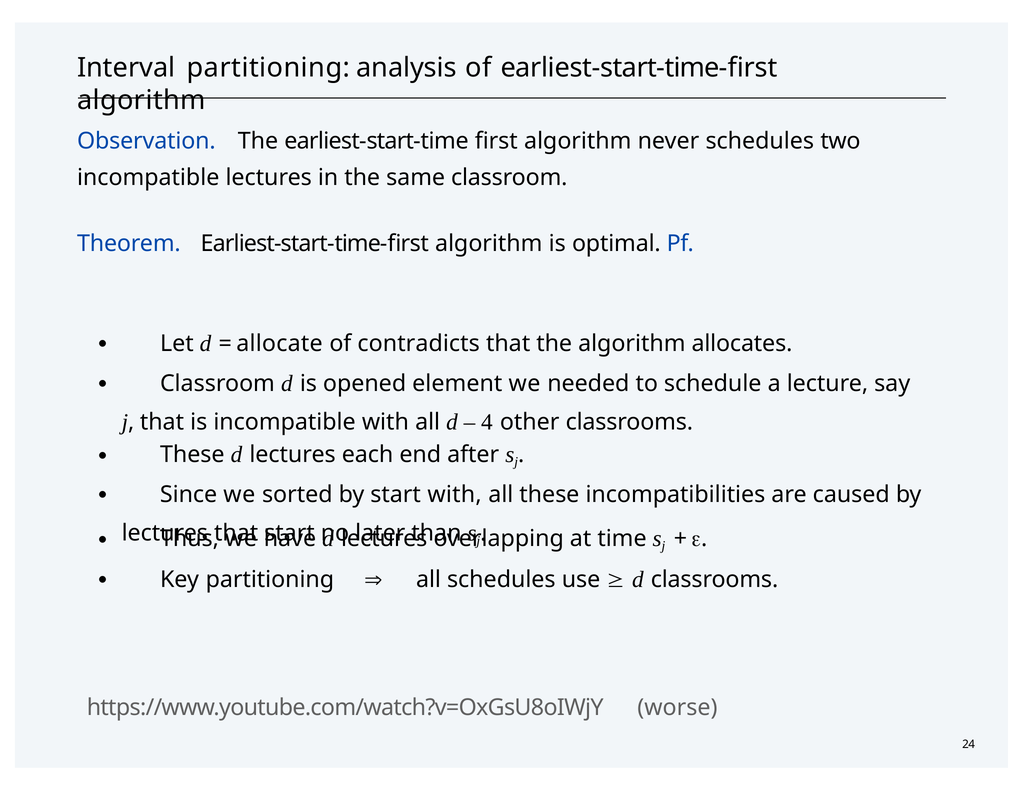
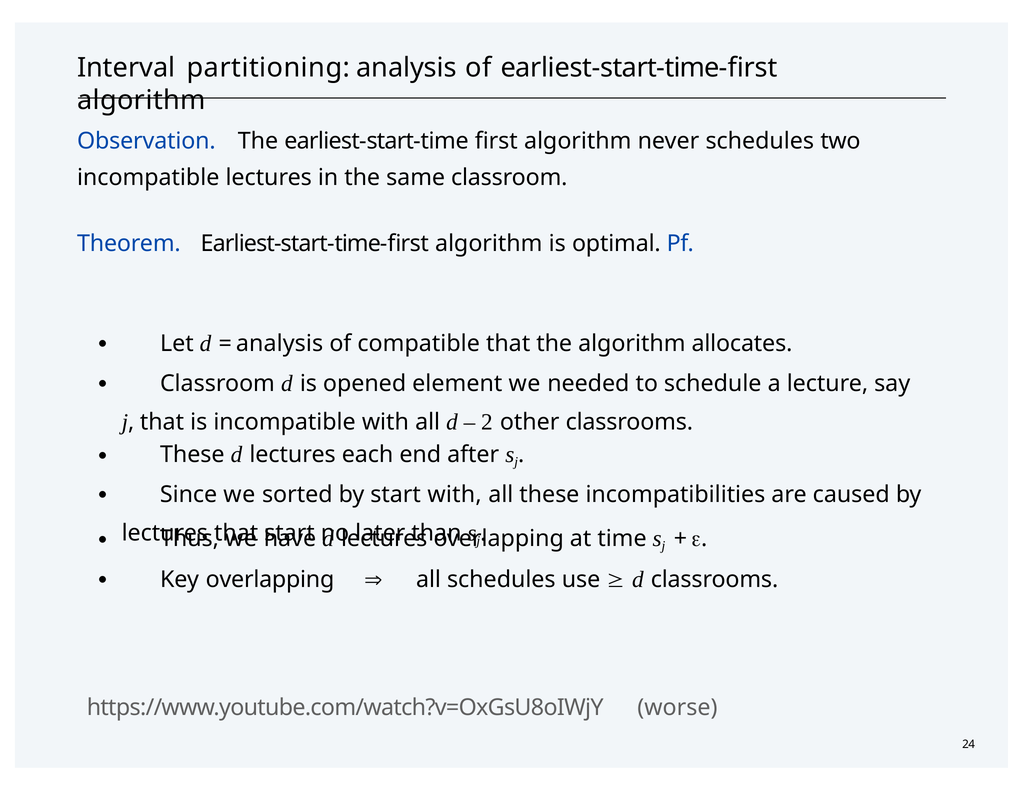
allocate: allocate -> analysis (280, 343)
contradicts: contradicts -> compatible (419, 343)
4: 4 -> 2 (487, 422)
partitioning: partitioning -> overlapping (270, 579)
